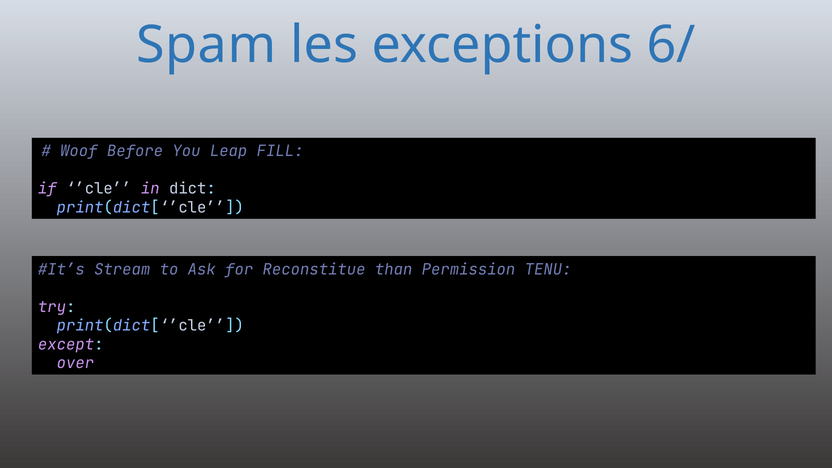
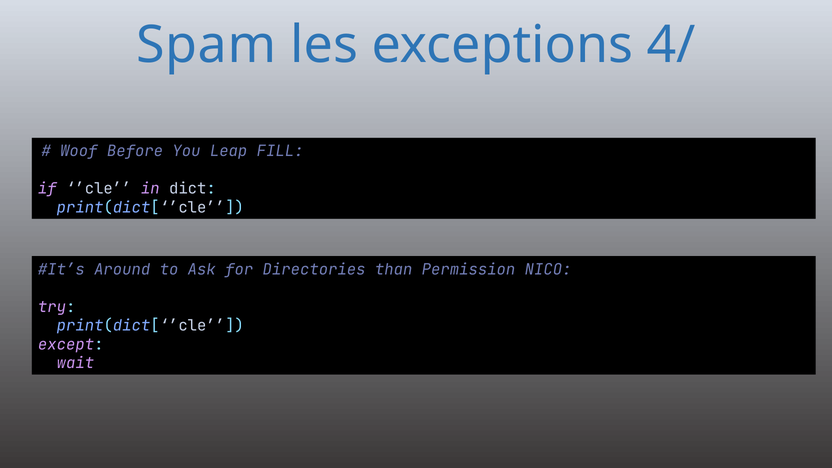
6/: 6/ -> 4/ (671, 45)
Stream: Stream -> Around (122, 270)
Reconstitue: Reconstitue -> Directories (314, 270)
TENU: TENU -> NICO (548, 270)
over: over -> wait (75, 363)
